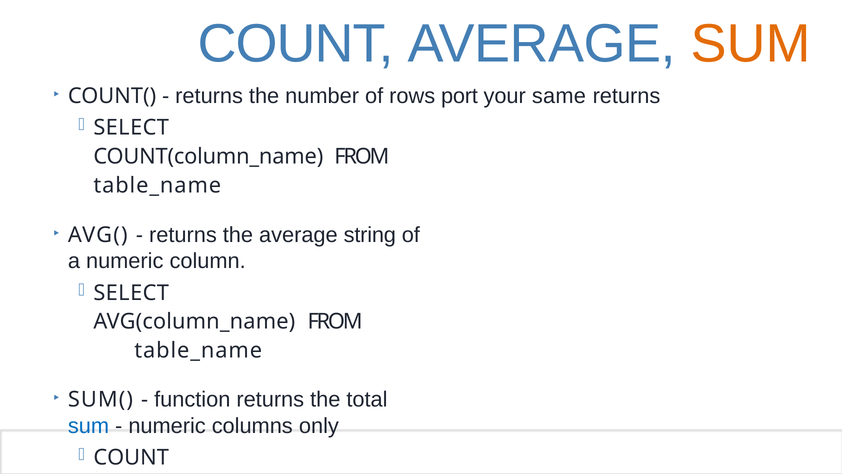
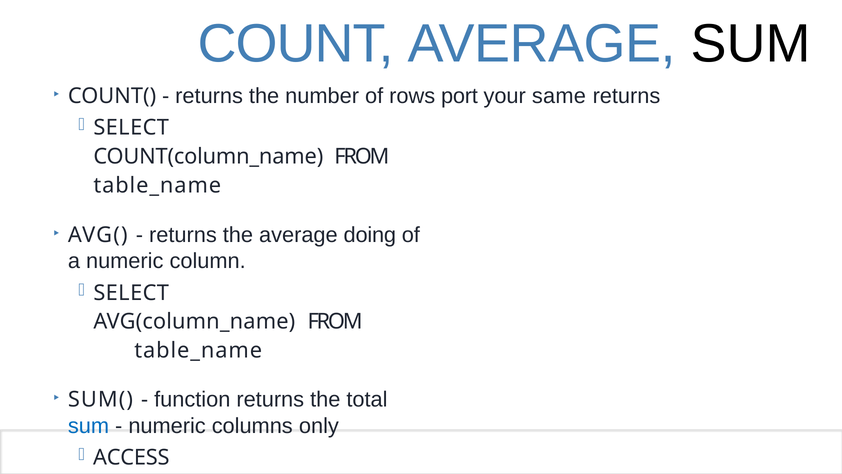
SUM colour: orange -> black (751, 44)
string: string -> doing (370, 235)
COUNT: COUNT -> ACCESS (131, 457)
